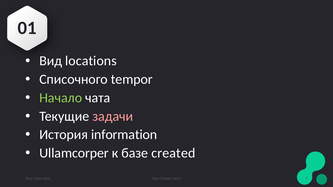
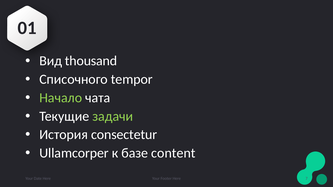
locations: locations -> thousand (91, 61)
задачи colour: pink -> light green (113, 116)
information: information -> consectetur (124, 135)
created: created -> content (173, 153)
